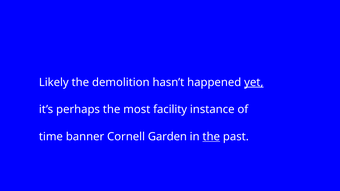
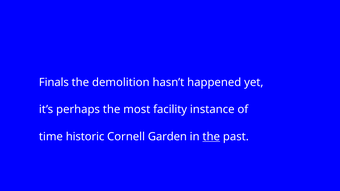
Likely: Likely -> Finals (54, 82)
yet underline: present -> none (254, 82)
banner: banner -> historic (85, 137)
